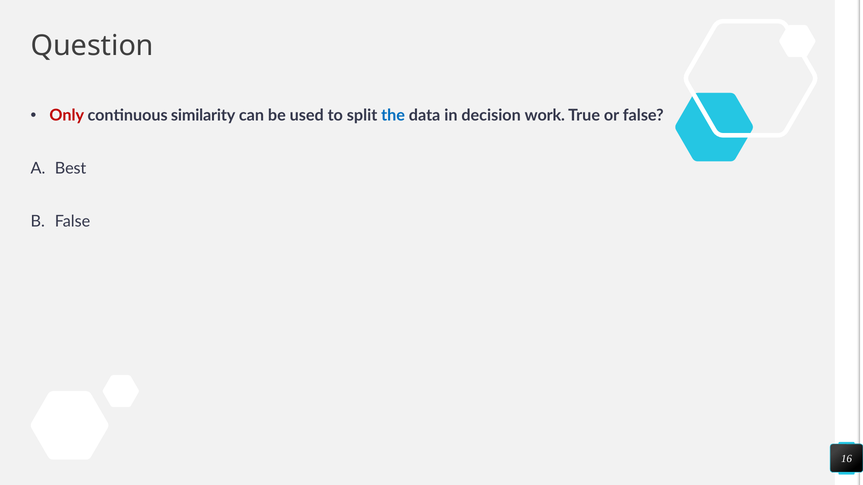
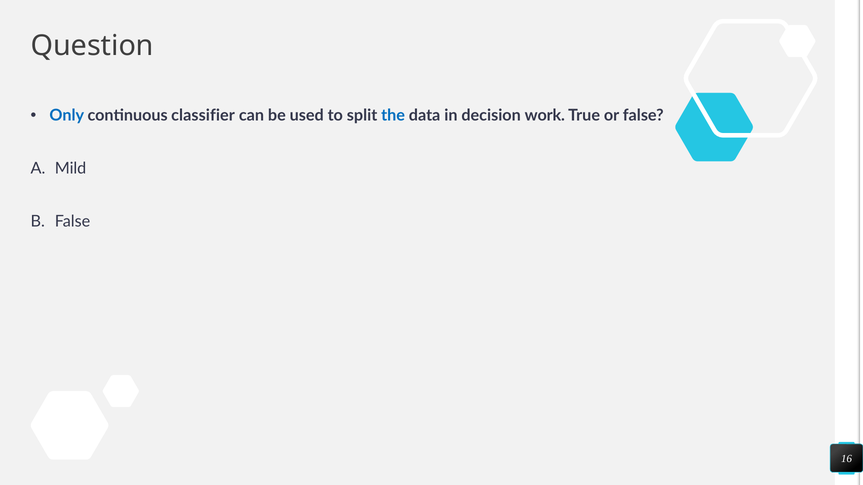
Only colour: red -> blue (67, 116)
similarity: similarity -> classifier (203, 116)
Best: Best -> Mild (71, 169)
